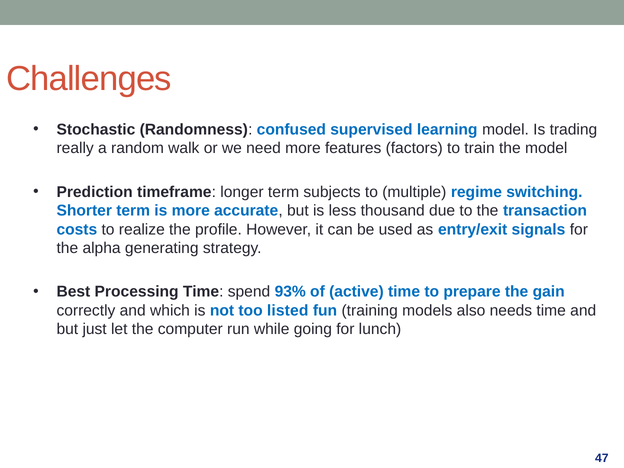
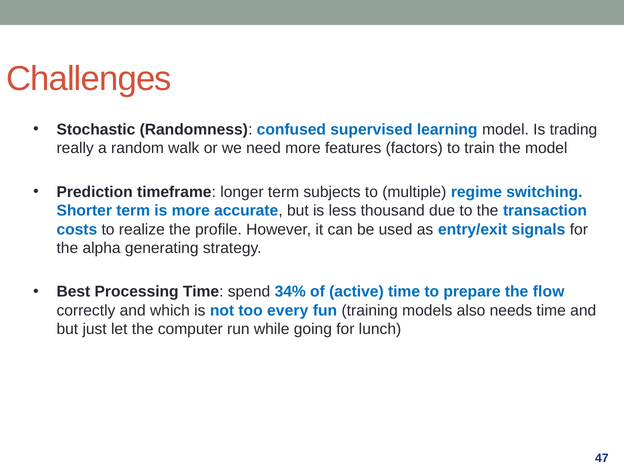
93%: 93% -> 34% (290, 292)
gain: gain -> flow (549, 292)
listed: listed -> every (288, 311)
